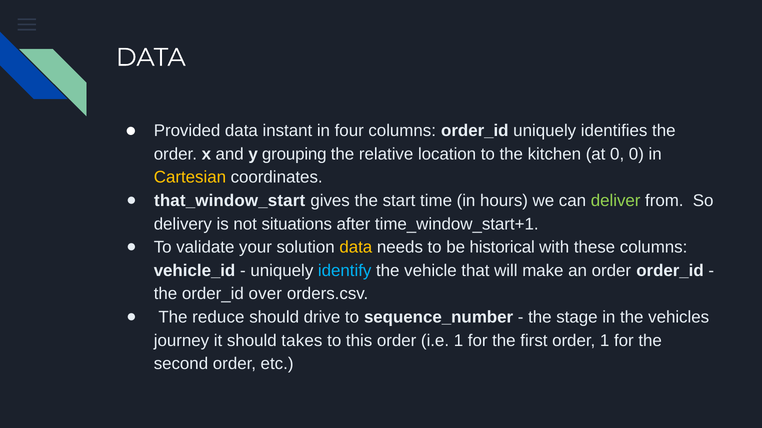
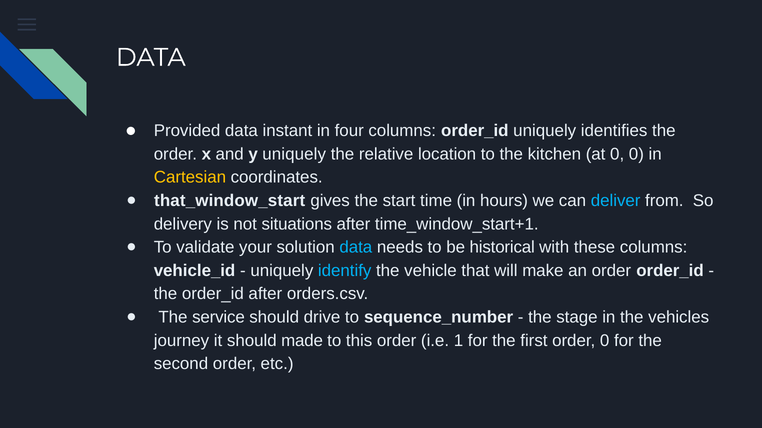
y grouping: grouping -> uniquely (294, 154)
deliver colour: light green -> light blue (616, 201)
data colour: yellow -> light blue (356, 248)
order_id over: over -> after (265, 294)
reduce: reduce -> service (218, 318)
takes: takes -> made (302, 341)
order 1: 1 -> 0 (605, 341)
